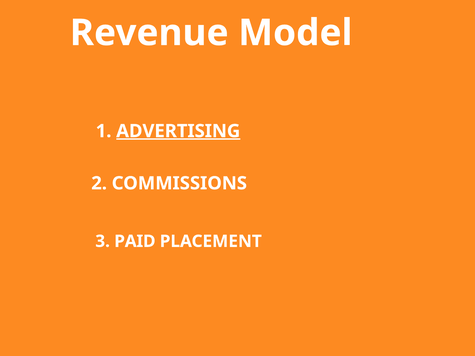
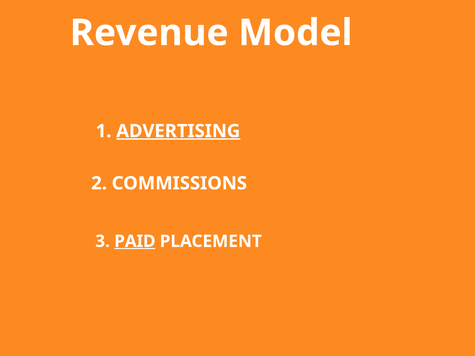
PAID underline: none -> present (135, 241)
